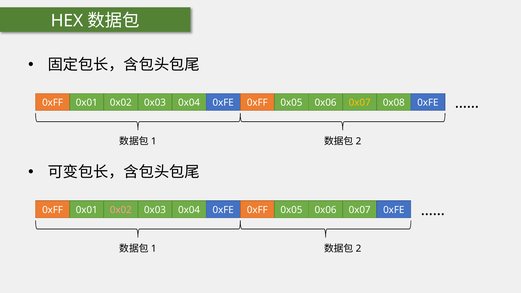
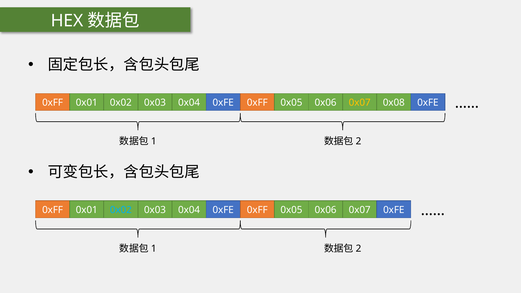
0x02 colour: pink -> light blue (121, 210)
